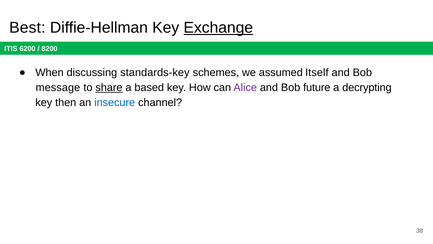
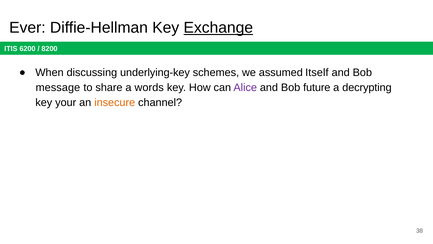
Best: Best -> Ever (27, 28)
standards-key: standards-key -> underlying-key (155, 73)
share underline: present -> none (109, 87)
based: based -> words (149, 87)
then: then -> your (66, 102)
insecure colour: blue -> orange (115, 102)
